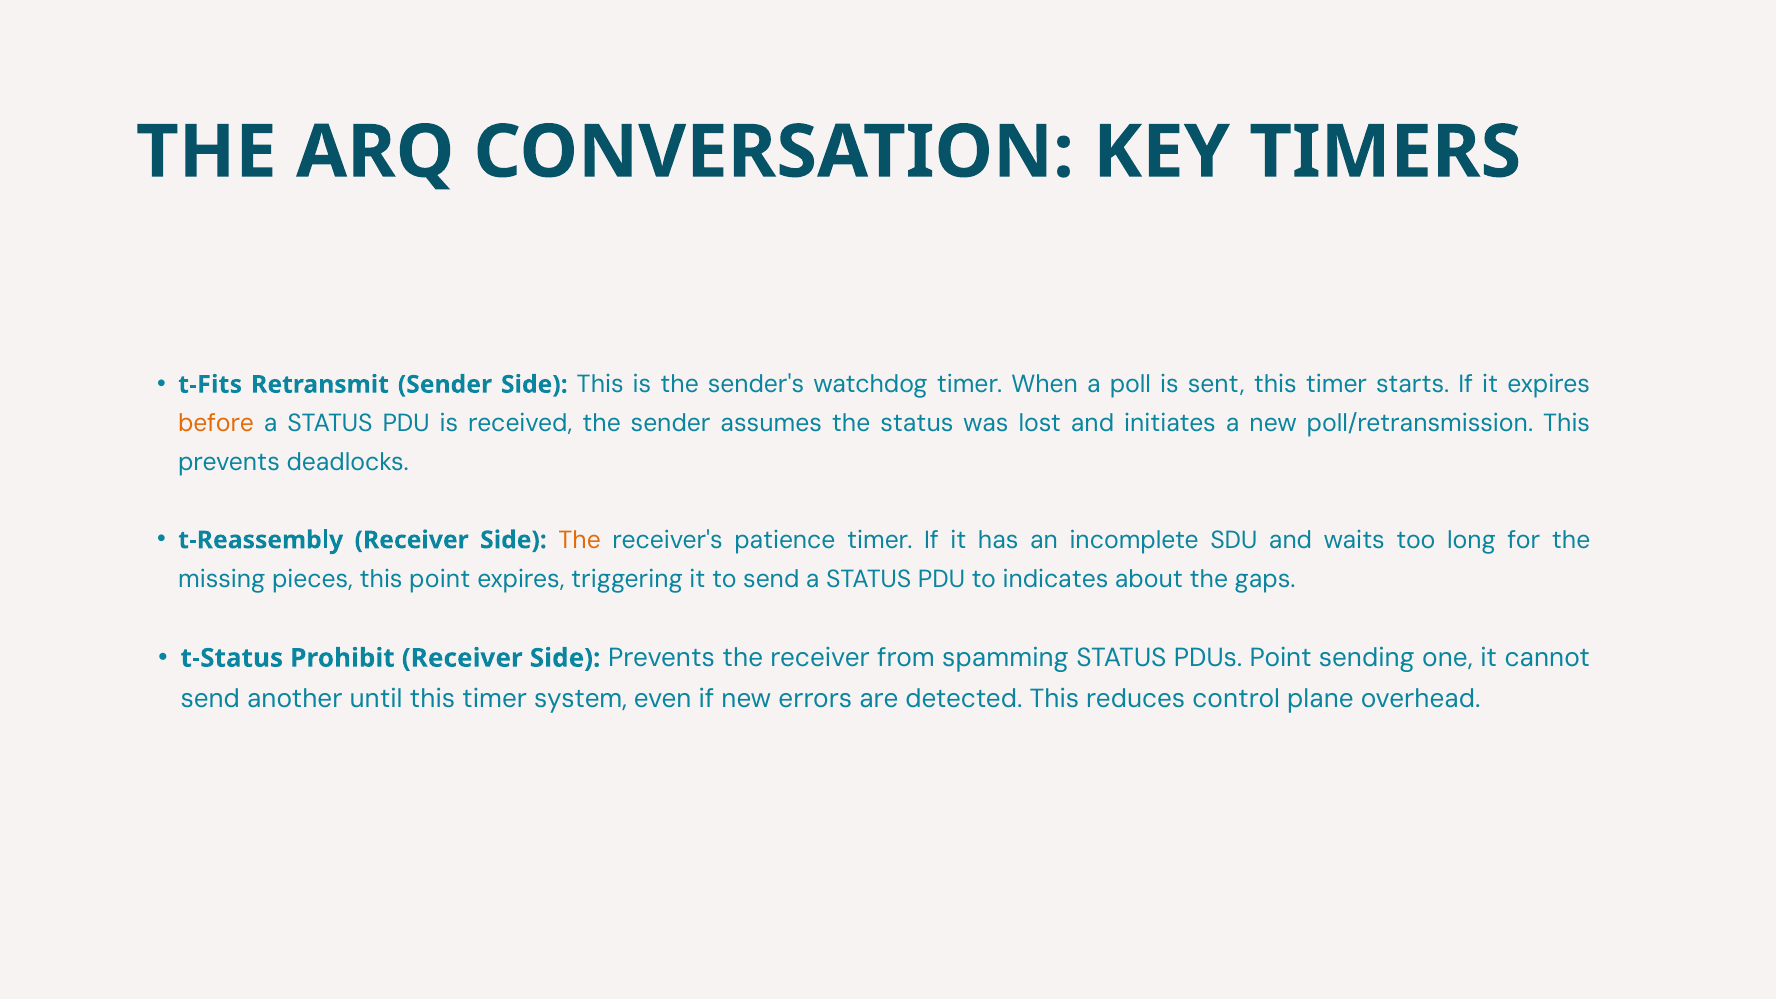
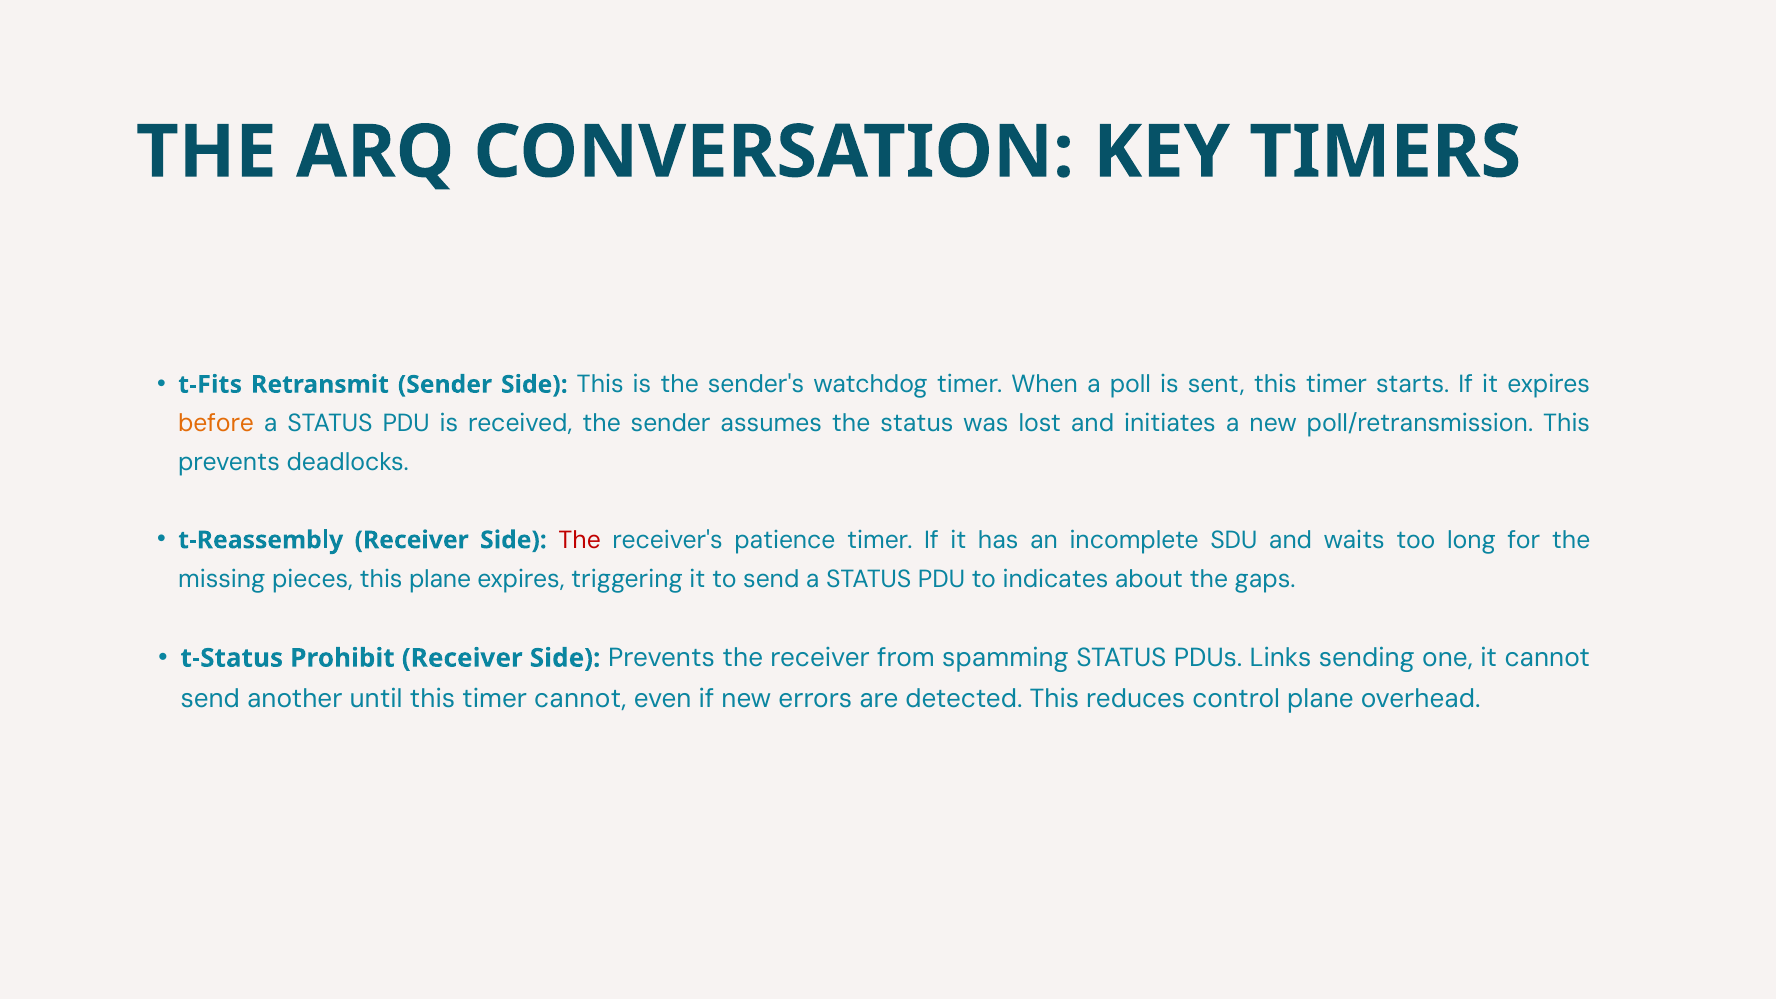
The colour: orange -> red (580, 540)
this point: point -> plane (440, 579)
PDUs Point: Point -> Links (1281, 658)
timer system: system -> cannot (580, 699)
